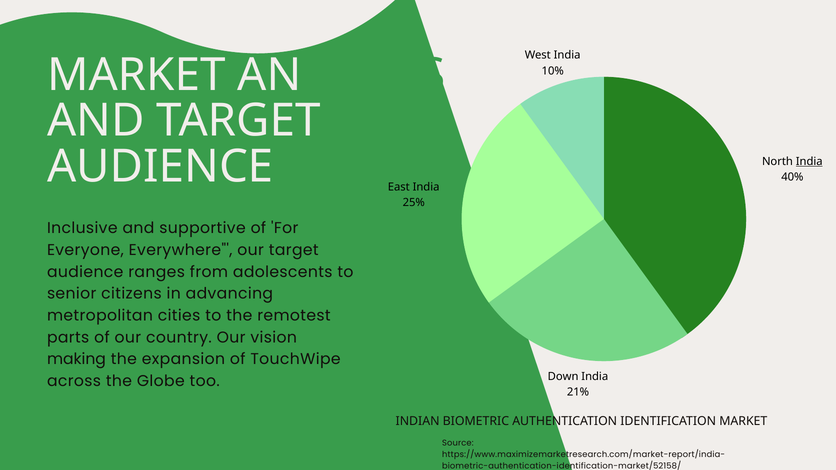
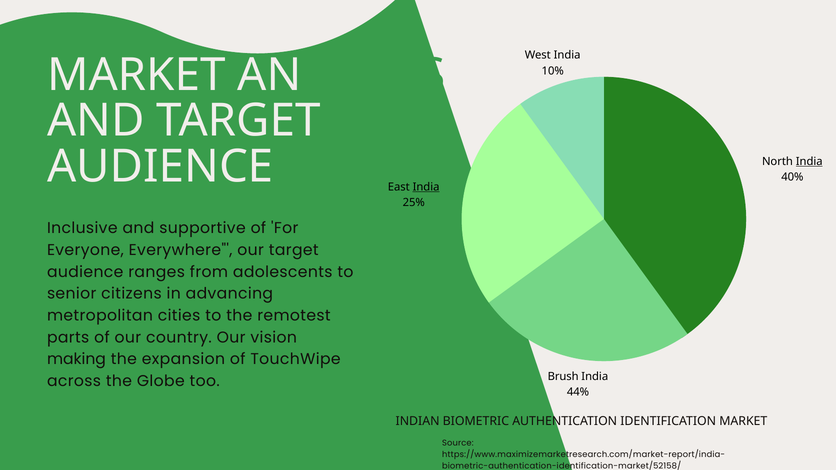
India underline: none -> present (426, 187)
Down: Down -> Brush (563, 377)
21%: 21% -> 44% (578, 392)
